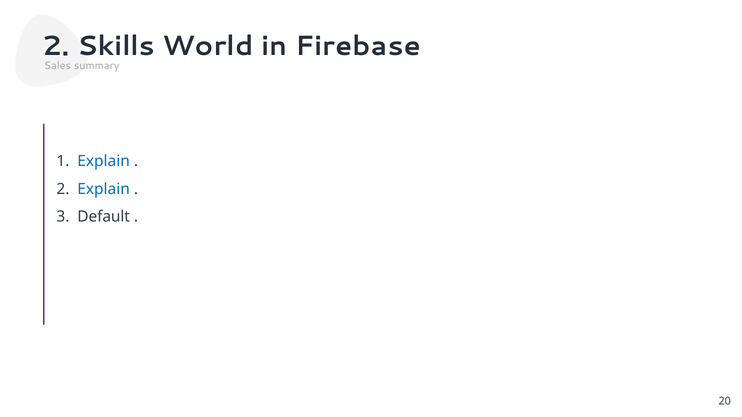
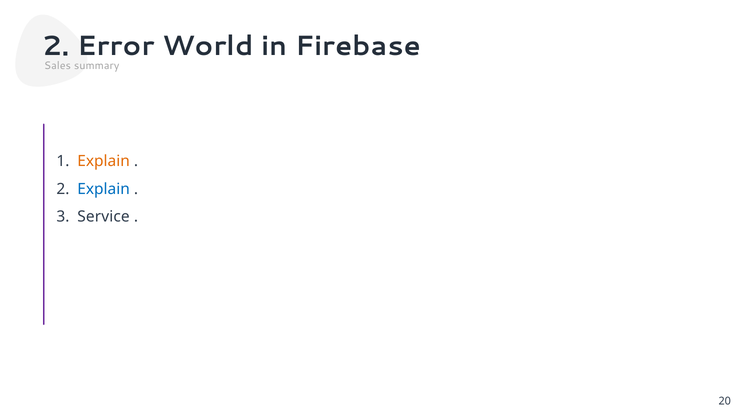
Skills: Skills -> Error (116, 46)
Explain colour: blue -> orange (104, 161)
Default: Default -> Service (104, 217)
